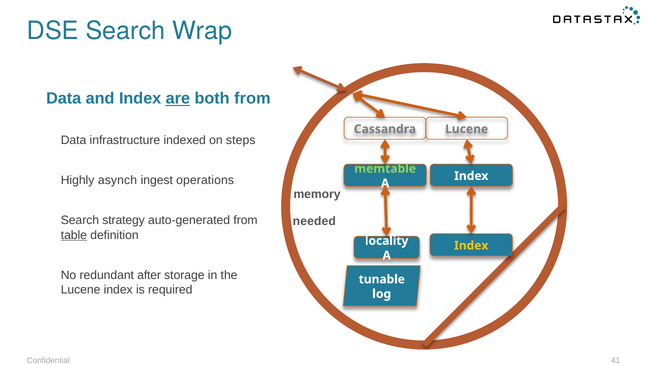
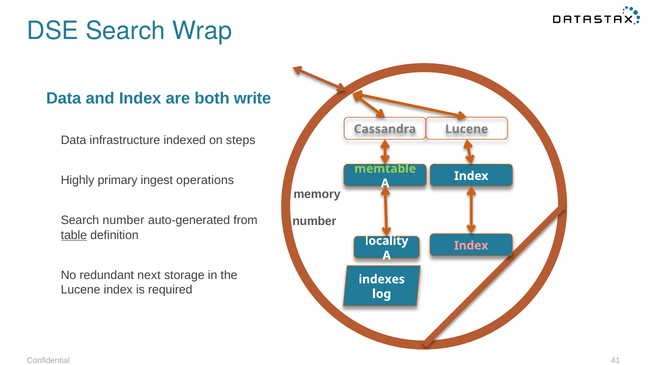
are underline: present -> none (178, 98)
both from: from -> write (253, 98)
asynch: asynch -> primary (118, 180)
Search strategy: strategy -> number (123, 220)
needed: needed -> number (314, 221)
Index colour: yellow -> pink (471, 245)
after: after -> next (149, 275)
tunable: tunable -> indexes (382, 279)
